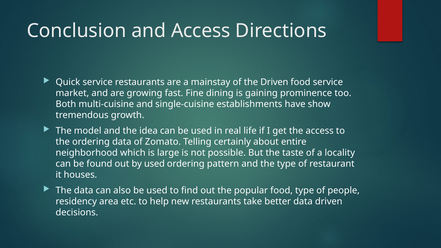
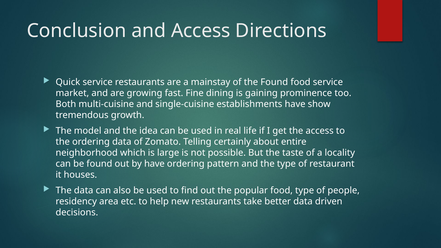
the Driven: Driven -> Found (274, 82)
by used: used -> have (154, 164)
